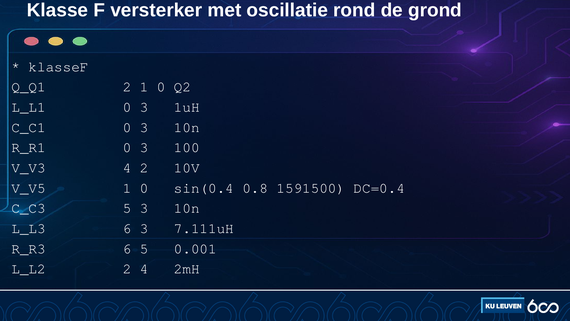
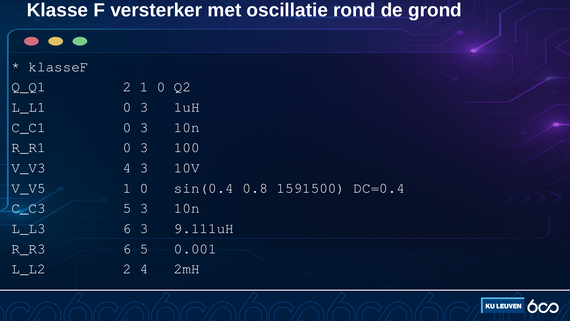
4 2: 2 -> 3 (144, 168)
7.111uH: 7.111uH -> 9.111uH (204, 228)
